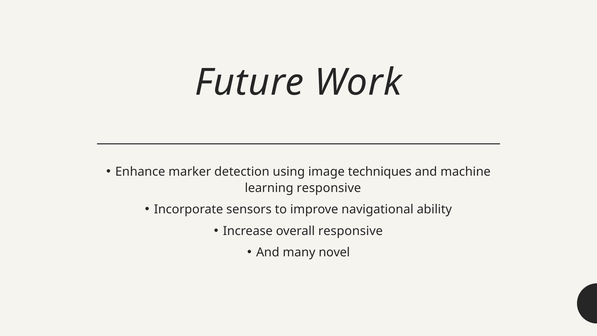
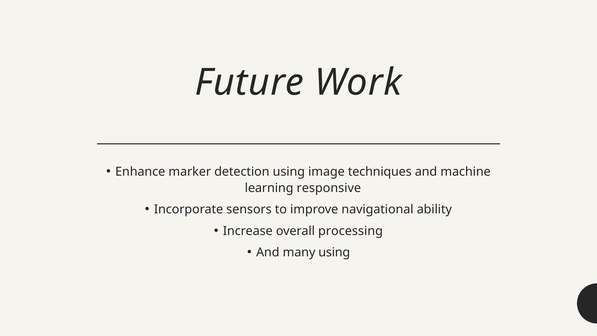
overall responsive: responsive -> processing (351, 231)
many novel: novel -> using (334, 252)
